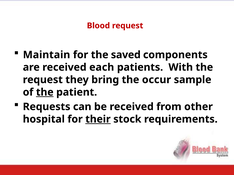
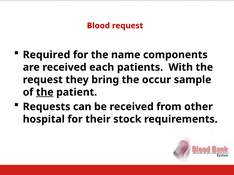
Maintain: Maintain -> Required (47, 55)
saved: saved -> name (126, 55)
their underline: present -> none (98, 119)
